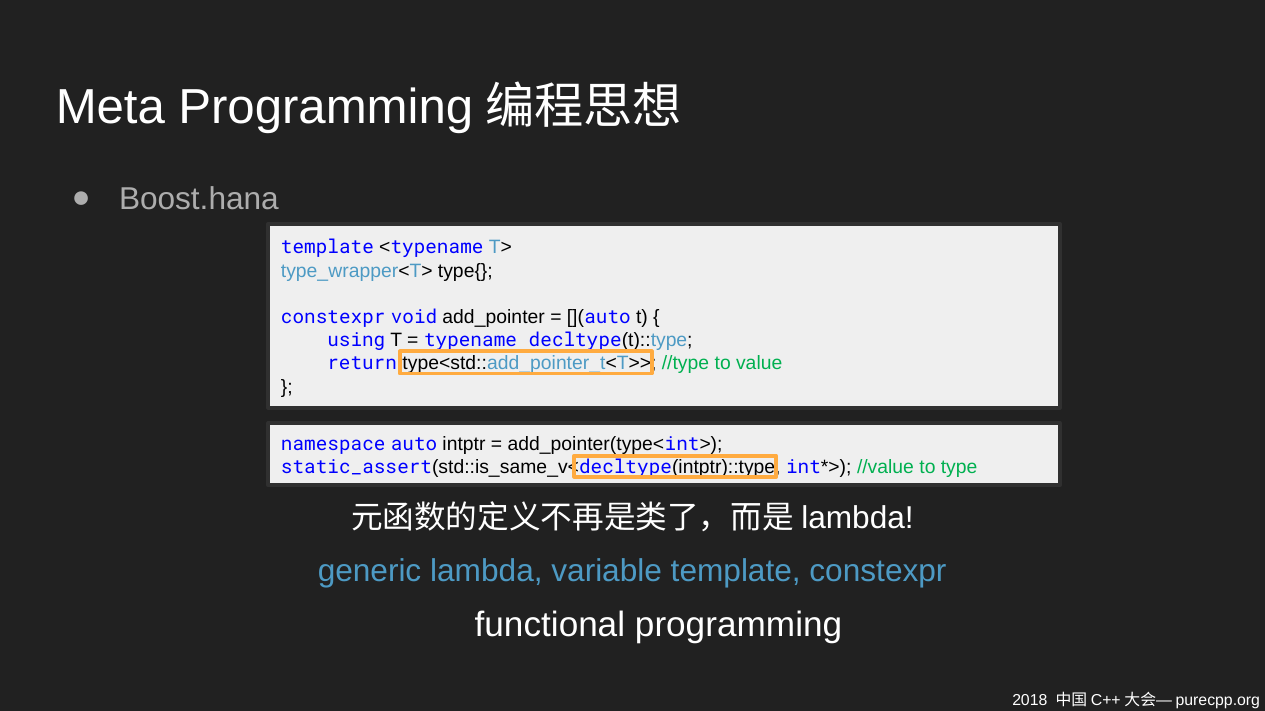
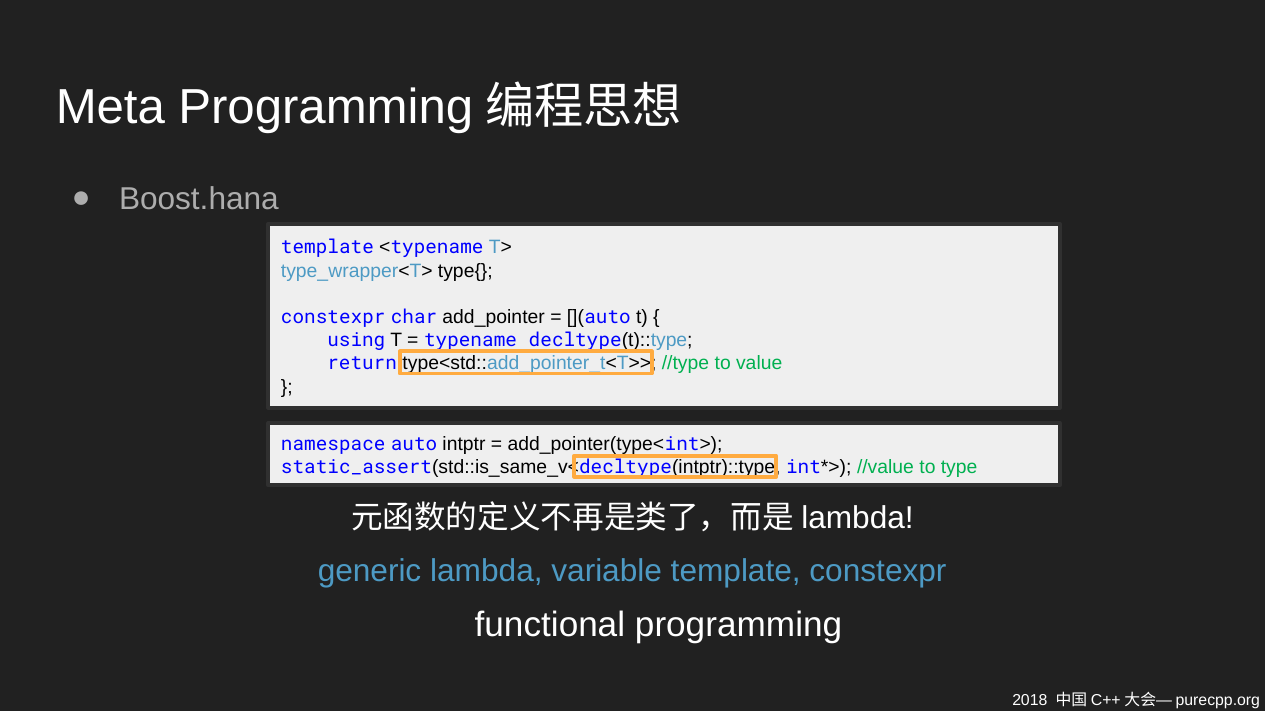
void: void -> char (414, 317)
